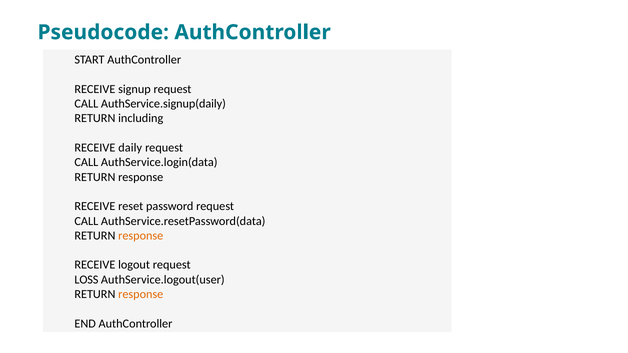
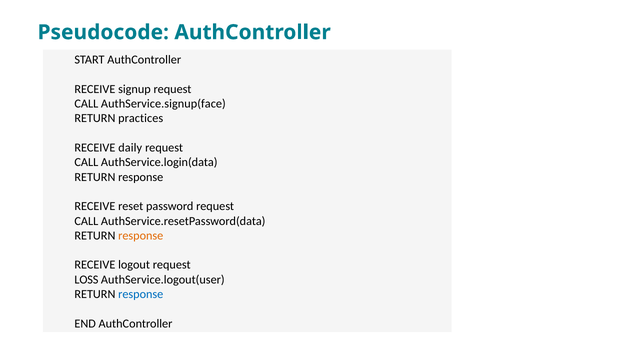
AuthService.signup(daily: AuthService.signup(daily -> AuthService.signup(face (163, 104)
including: including -> practices (141, 119)
response colour: orange -> blue (141, 294)
